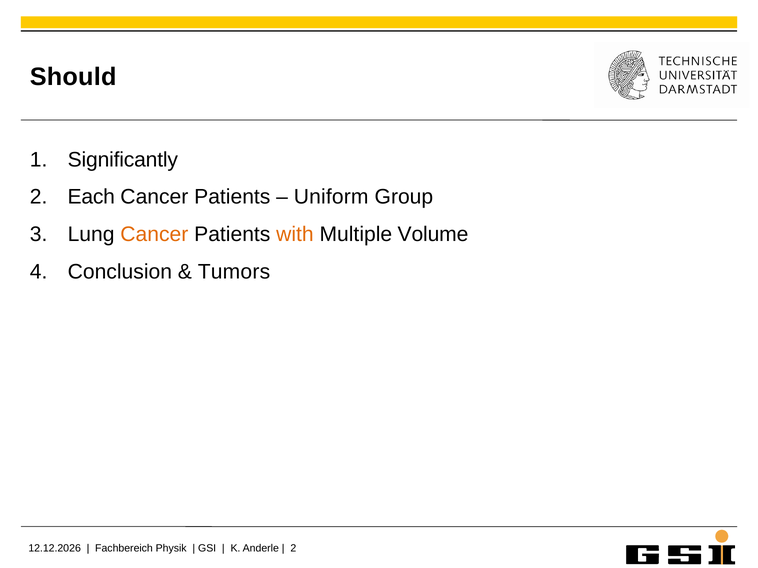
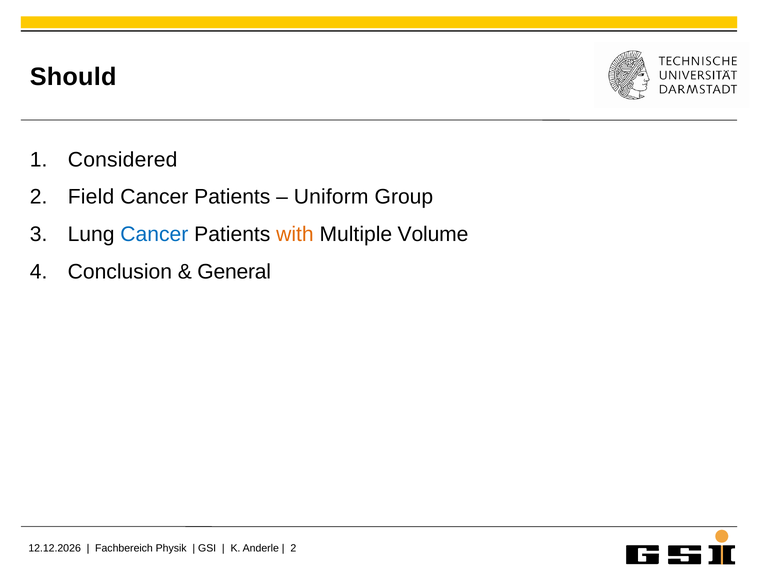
Significantly: Significantly -> Considered (123, 160)
Each: Each -> Field (91, 197)
Cancer colour: orange -> blue (154, 235)
Tumors: Tumors -> General (234, 272)
